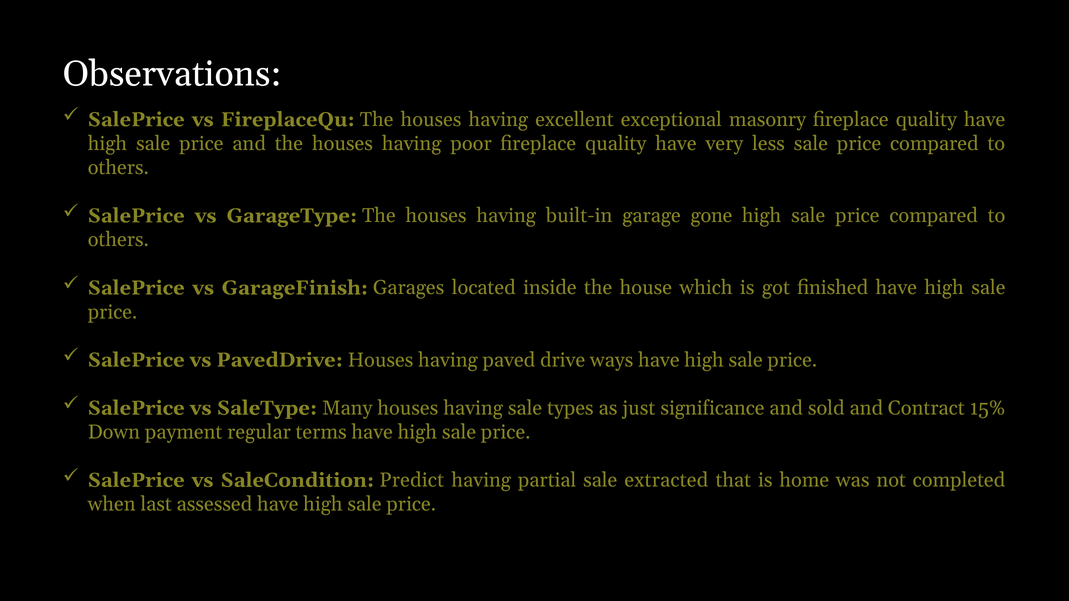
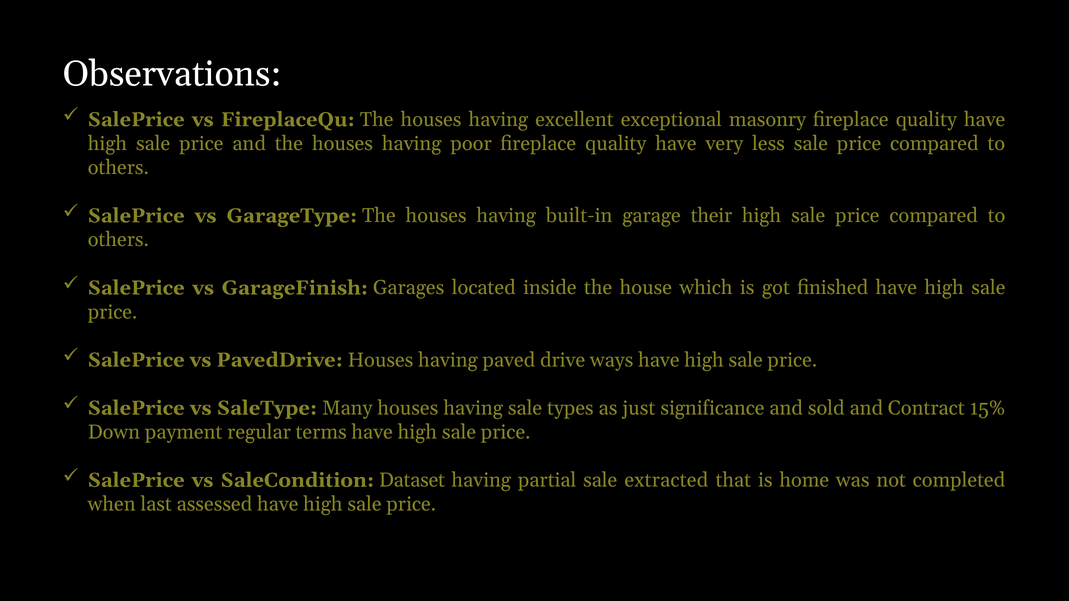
gone: gone -> their (711, 216)
Predict: Predict -> Dataset (412, 480)
